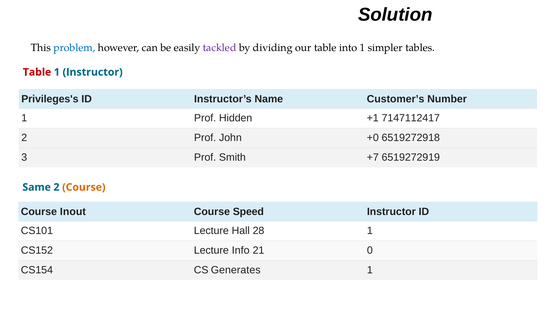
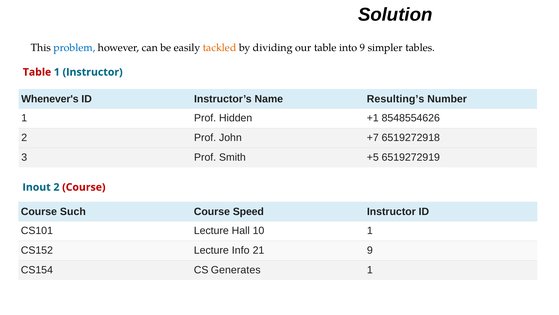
tackled colour: purple -> orange (220, 47)
into 1: 1 -> 9 (363, 47)
Privileges's: Privileges's -> Whenever's (50, 99)
Customer’s: Customer’s -> Resulting’s (396, 99)
7147112417: 7147112417 -> 8548554626 (411, 118)
+0: +0 -> +7 (373, 138)
+7: +7 -> +5 (373, 157)
Same: Same -> Inout (37, 187)
Course colour: orange -> red (84, 187)
Inout: Inout -> Such (73, 211)
28: 28 -> 10 (258, 230)
21 0: 0 -> 9 (370, 250)
